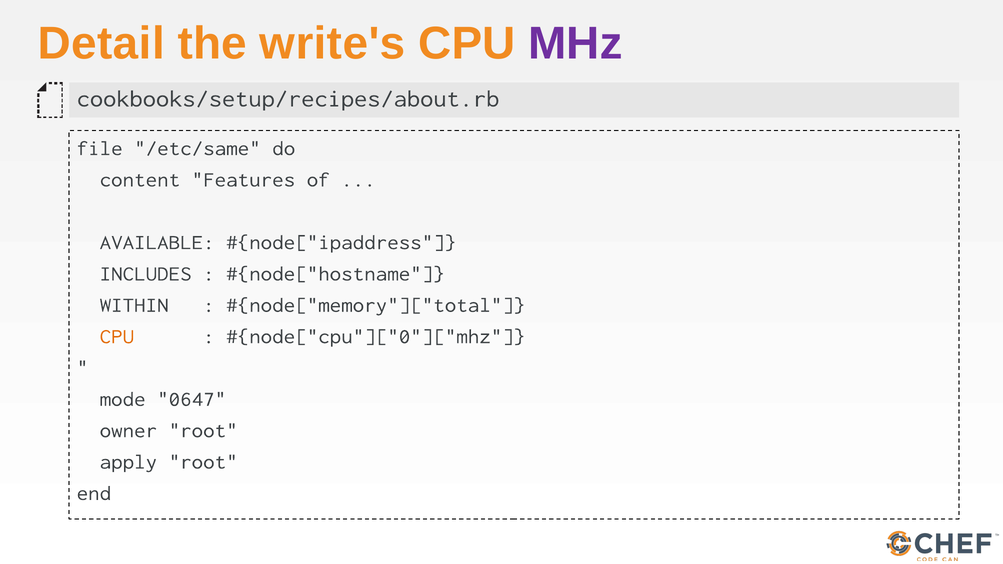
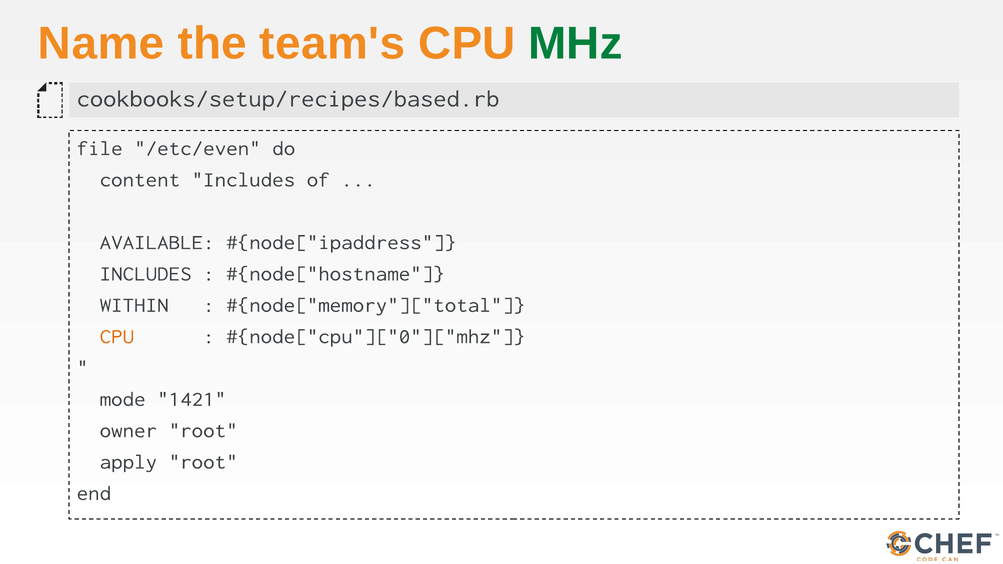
Detail: Detail -> Name (101, 43)
write's: write's -> team's (332, 43)
MHz colour: purple -> green (575, 43)
cookbooks/setup/recipes/about.rb: cookbooks/setup/recipes/about.rb -> cookbooks/setup/recipes/based.rb (288, 99)
/etc/same: /etc/same -> /etc/even (197, 148)
content Features: Features -> Includes (243, 180)
0647: 0647 -> 1421 (192, 399)
